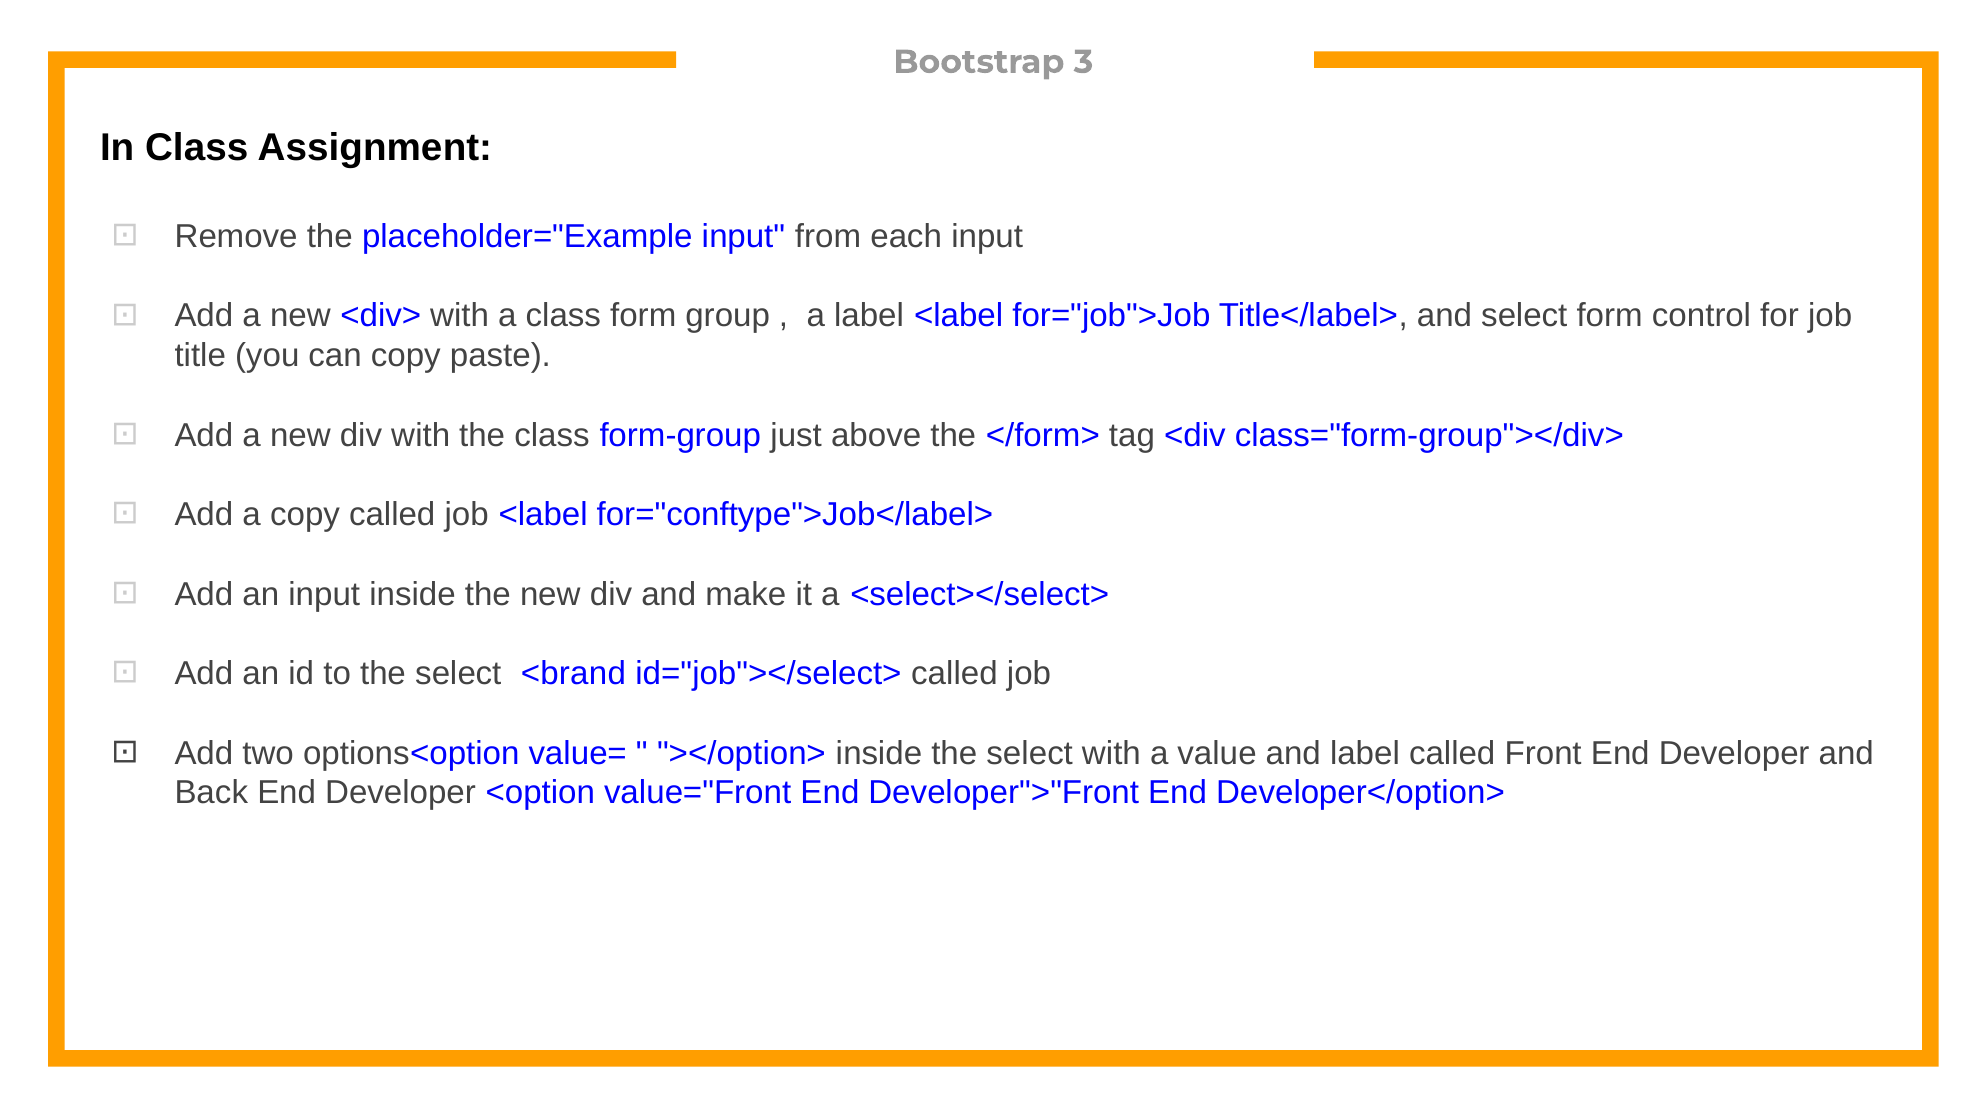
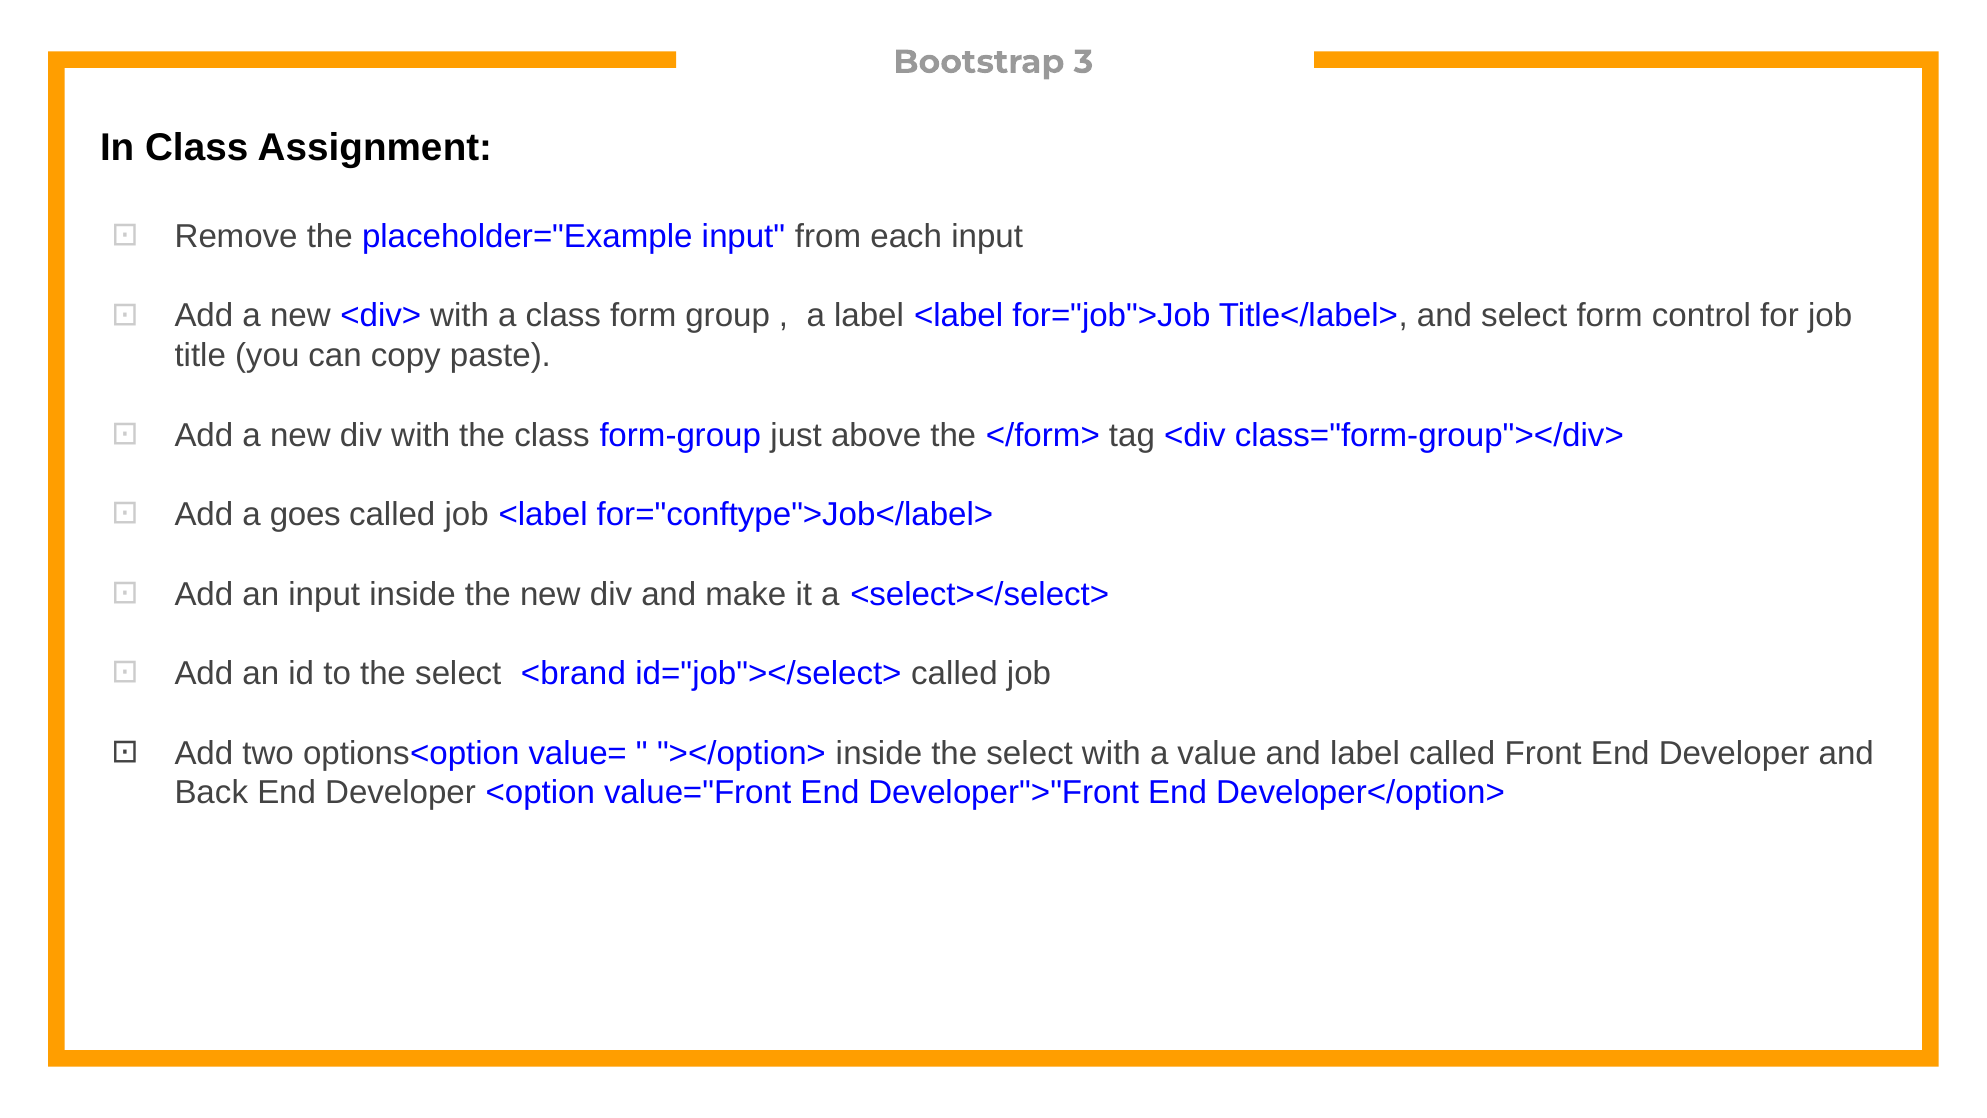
a copy: copy -> goes (305, 515)
